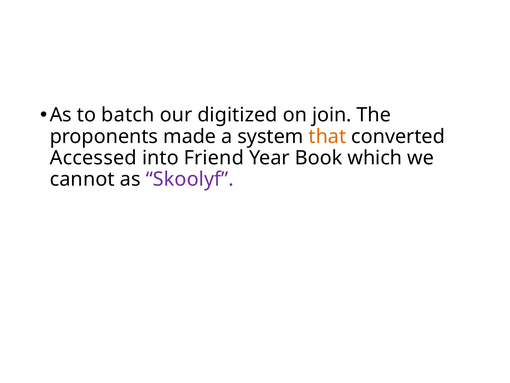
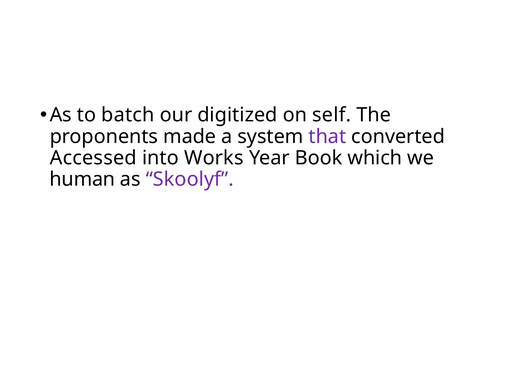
join: join -> self (332, 115)
that colour: orange -> purple (327, 136)
Friend: Friend -> Works (214, 158)
cannot: cannot -> human (82, 179)
